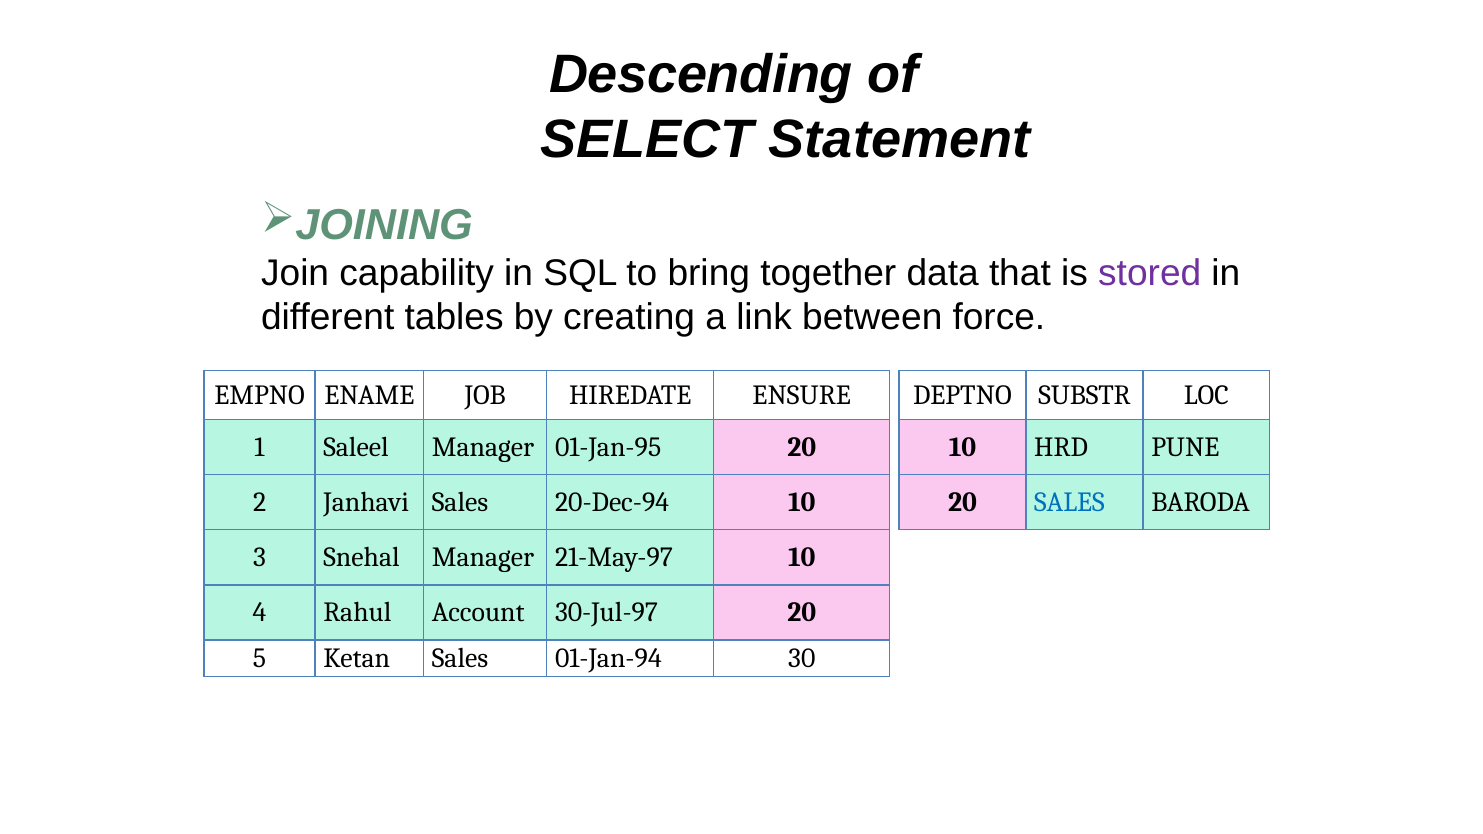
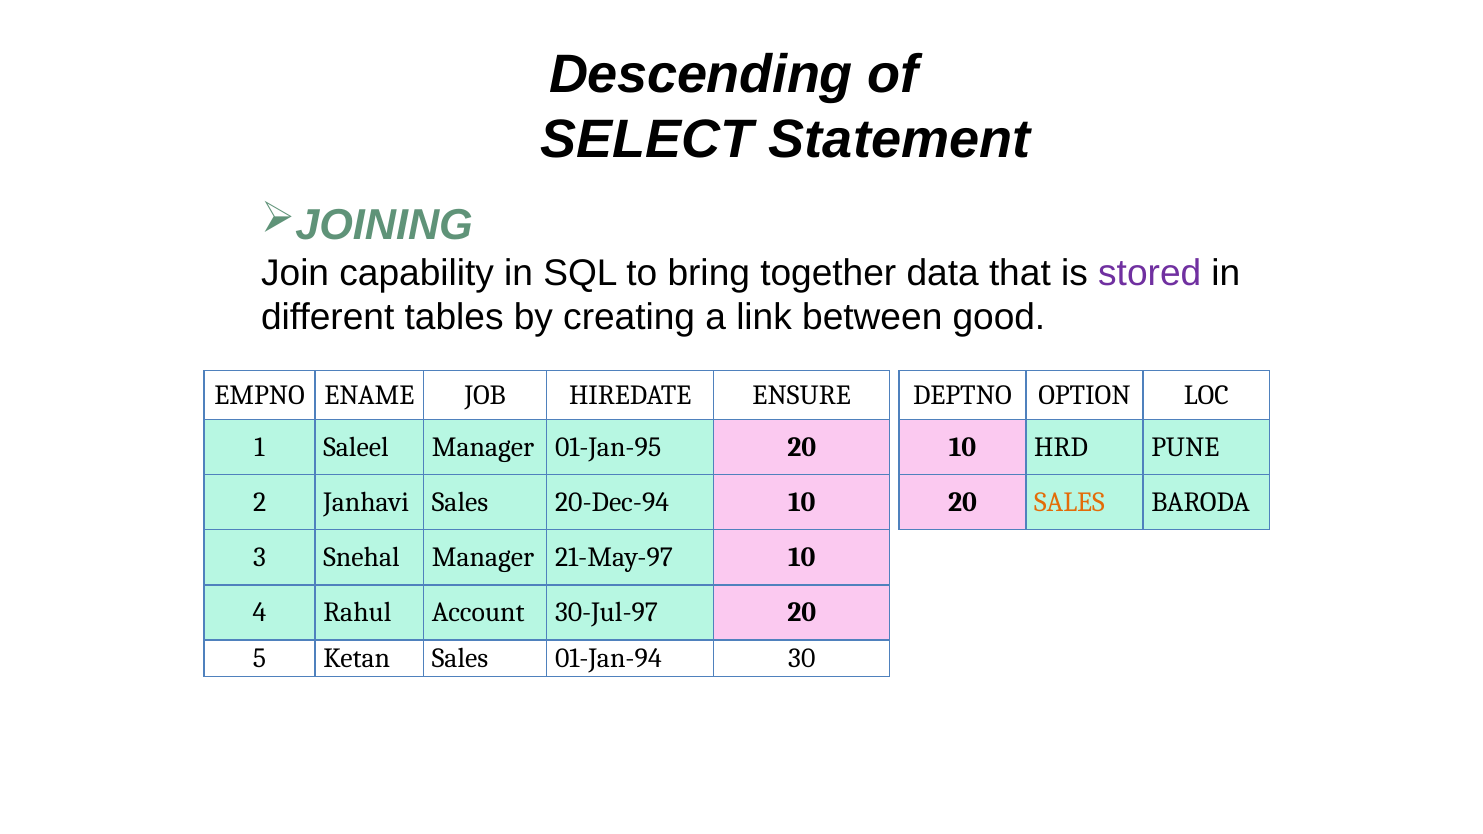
force: force -> good (999, 318)
SUBSTR: SUBSTR -> OPTION (1084, 395)
SALES colour: blue -> orange (1069, 502)
